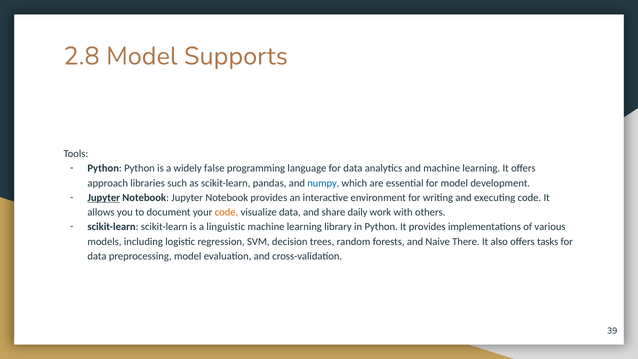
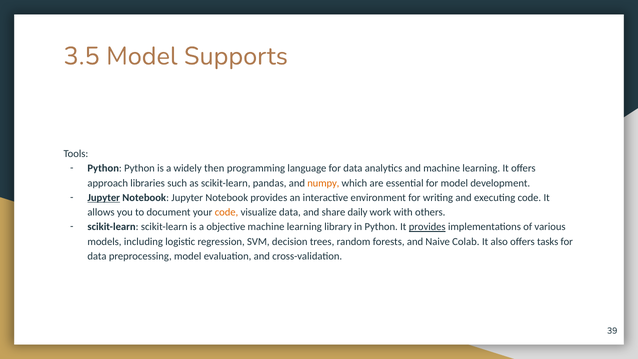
2.8: 2.8 -> 3.5 (82, 56)
false: false -> then (214, 168)
numpy colour: blue -> orange (323, 183)
linguistic: linguistic -> objective (226, 227)
provides underline: none -> present (427, 227)
There: There -> Colab (466, 242)
